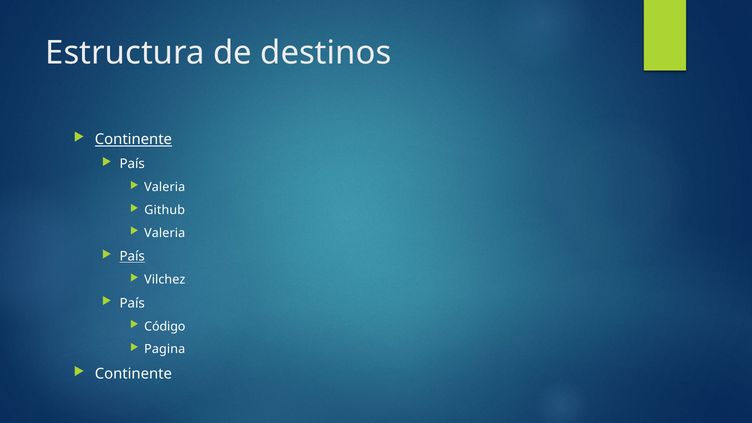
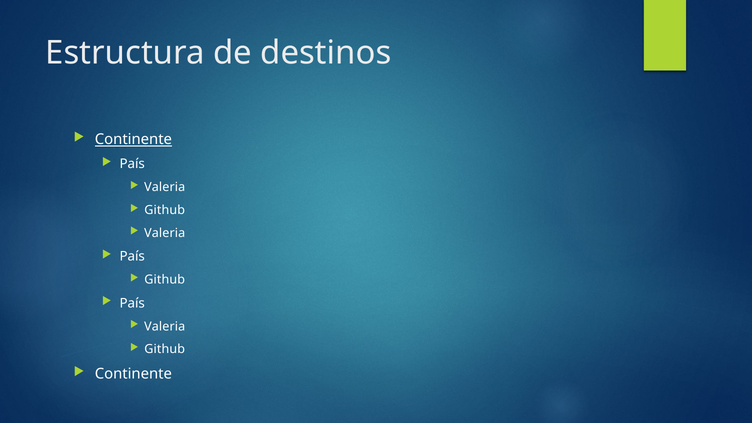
País underline: present -> none (132, 257)
Vilchez: Vilchez -> Github (165, 280)
Código: Código -> Valeria (165, 326)
Pagina: Pagina -> Github (165, 349)
